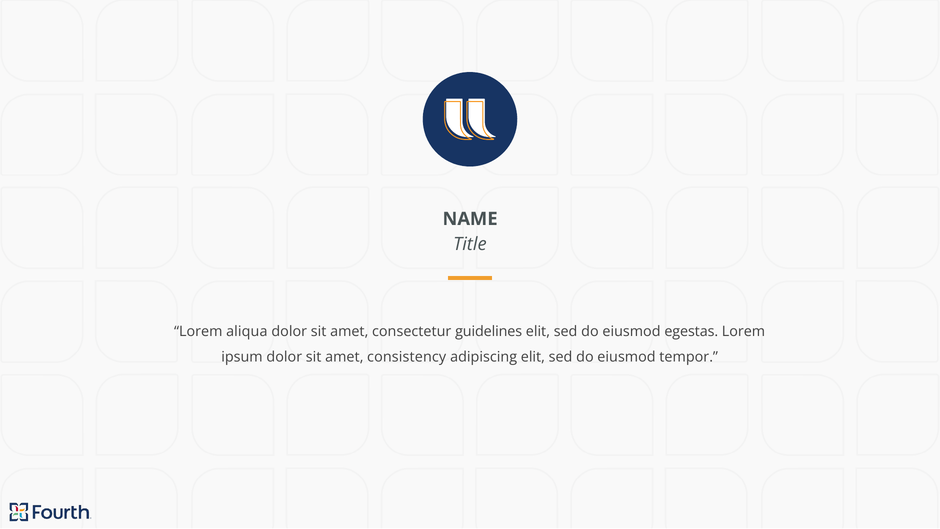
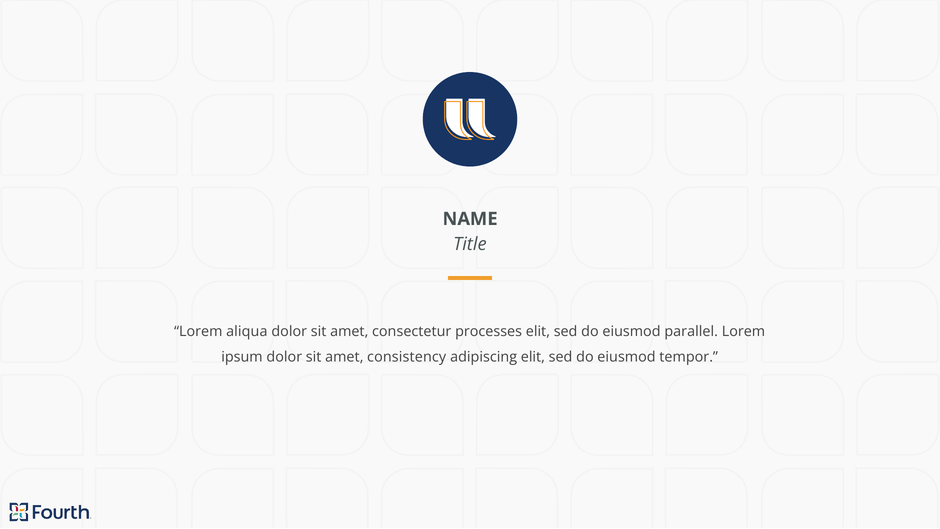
guidelines: guidelines -> processes (489, 331)
egestas: egestas -> parallel (691, 331)
